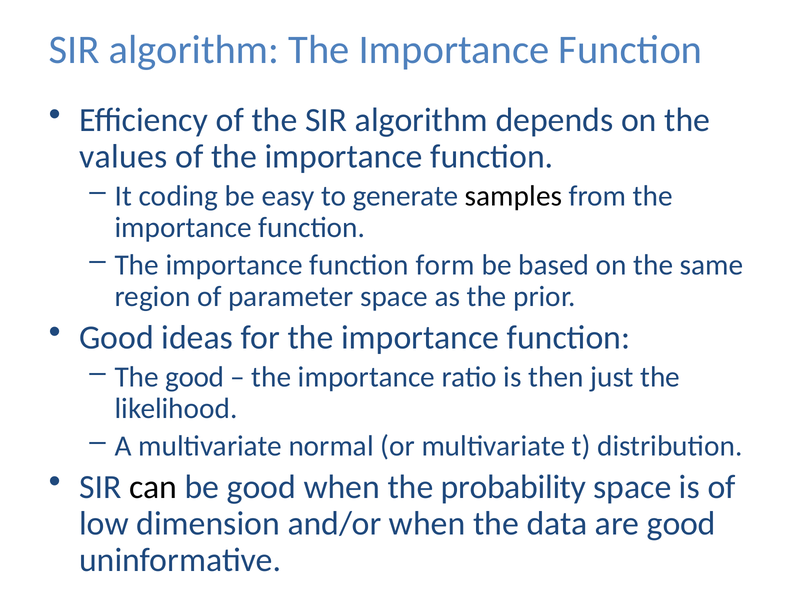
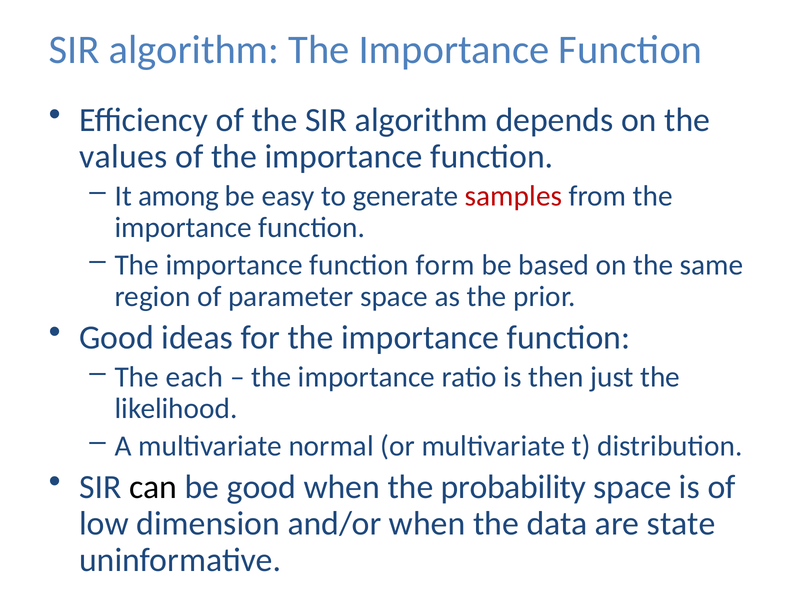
coding: coding -> among (179, 196)
samples colour: black -> red (514, 196)
The good: good -> each (194, 377)
are good: good -> state (681, 524)
